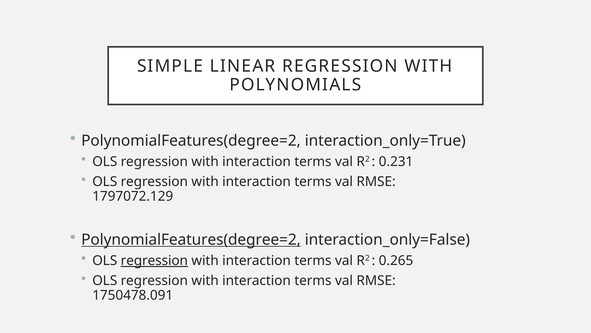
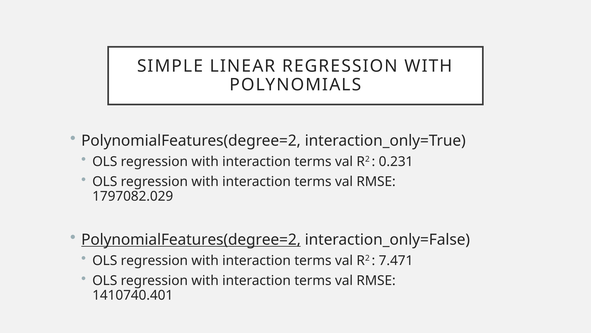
1797072.129: 1797072.129 -> 1797082.029 (133, 196)
regression underline: present -> none (154, 260)
0.265: 0.265 -> 7.471 (396, 260)
1750478.091: 1750478.091 -> 1410740.401 (133, 295)
